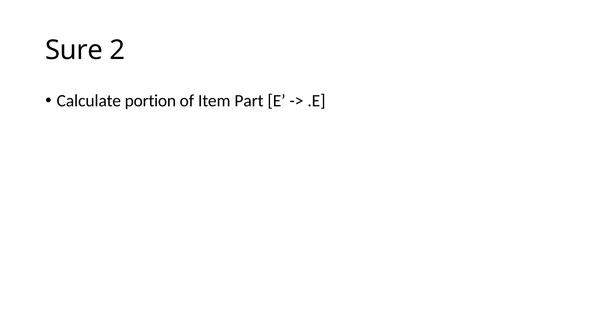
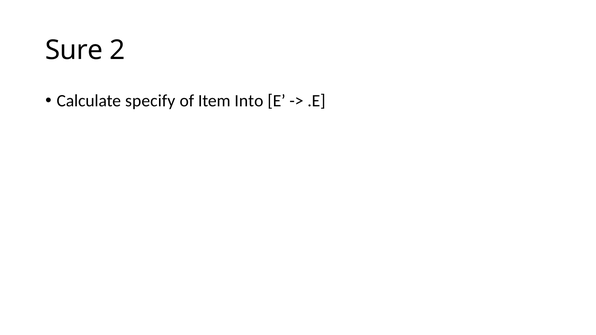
portion: portion -> specify (150, 101)
Part: Part -> Into (249, 101)
